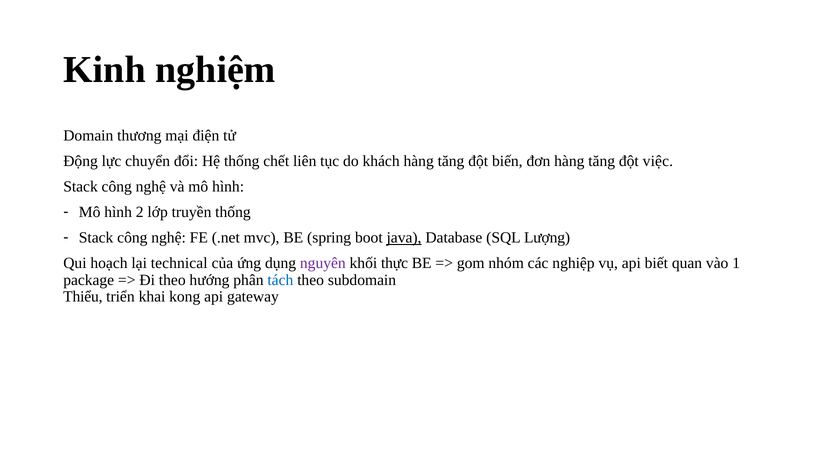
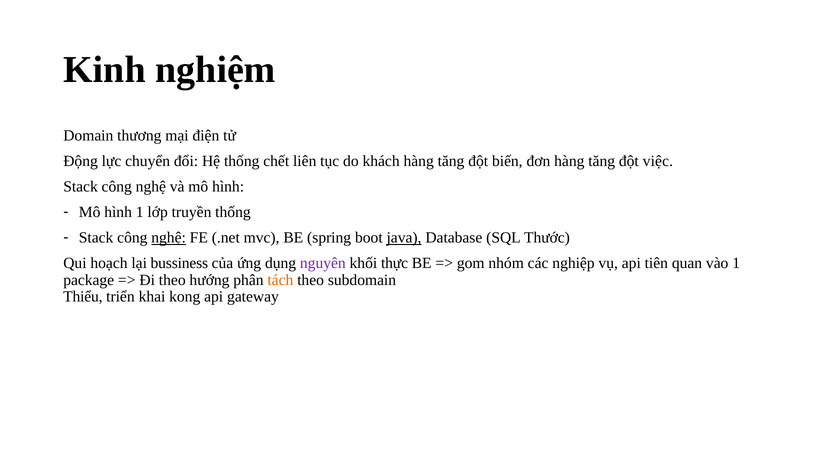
hình 2: 2 -> 1 (140, 212)
nghệ underline: none -> present (169, 238)
Lượng: Lượng -> Thước (547, 238)
technical: technical -> bussiness (179, 263)
biết: biết -> tiên (656, 263)
tách colour: blue -> orange (280, 280)
